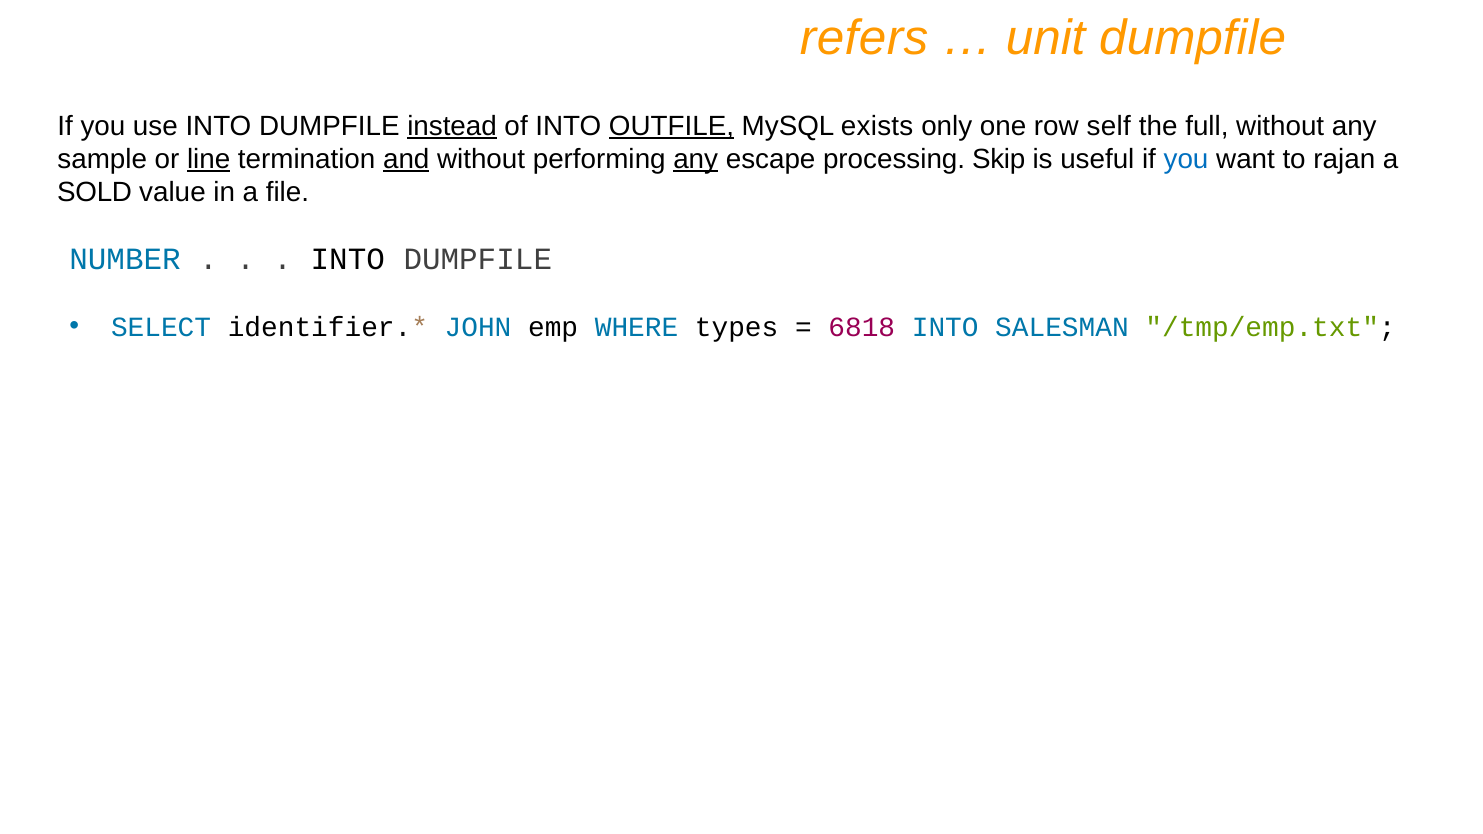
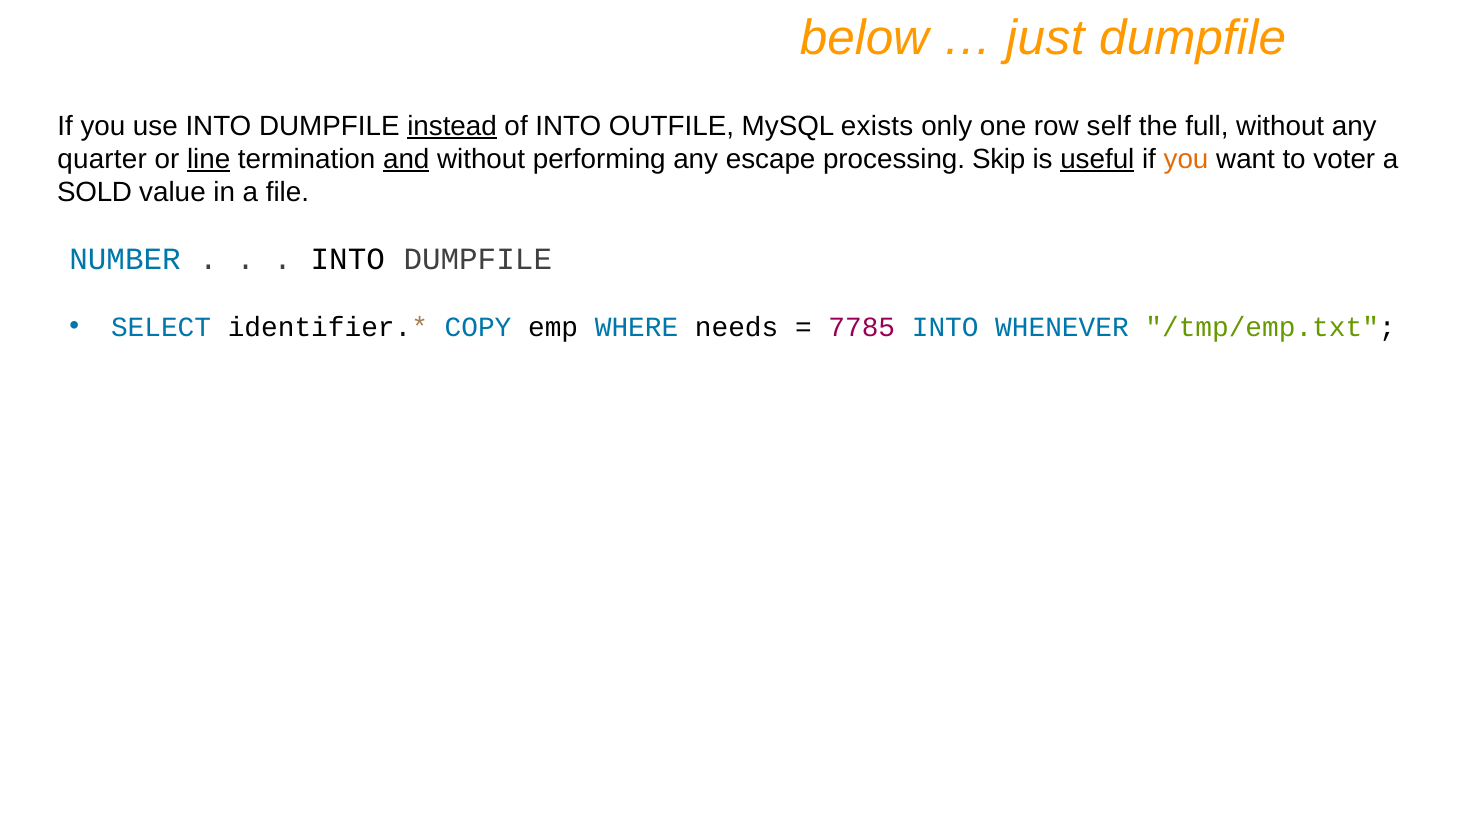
refers: refers -> below (864, 39)
unit: unit -> just (1045, 39)
OUTFILE underline: present -> none (672, 126)
sample: sample -> quarter (102, 159)
any underline: present -> none (696, 159)
useful underline: none -> present (1097, 159)
you colour: blue -> orange (1186, 159)
rajan: rajan -> voter (1344, 159)
JOHN: JOHN -> COPY (478, 327)
types: types -> needs (737, 327)
6818: 6818 -> 7785 (862, 327)
SALESMAN: SALESMAN -> WHENEVER (1062, 327)
